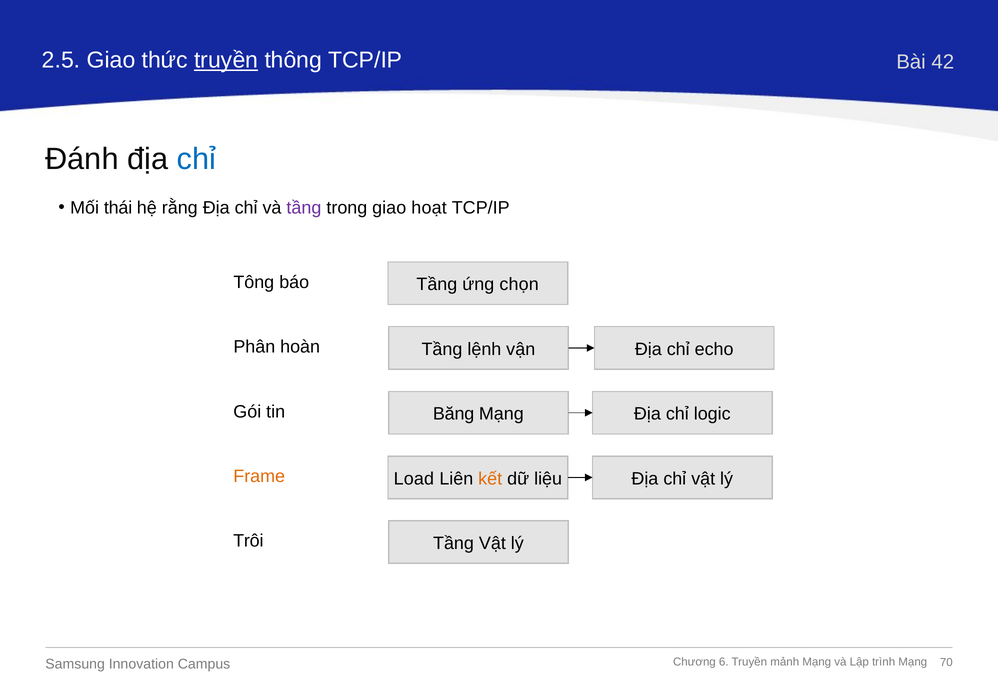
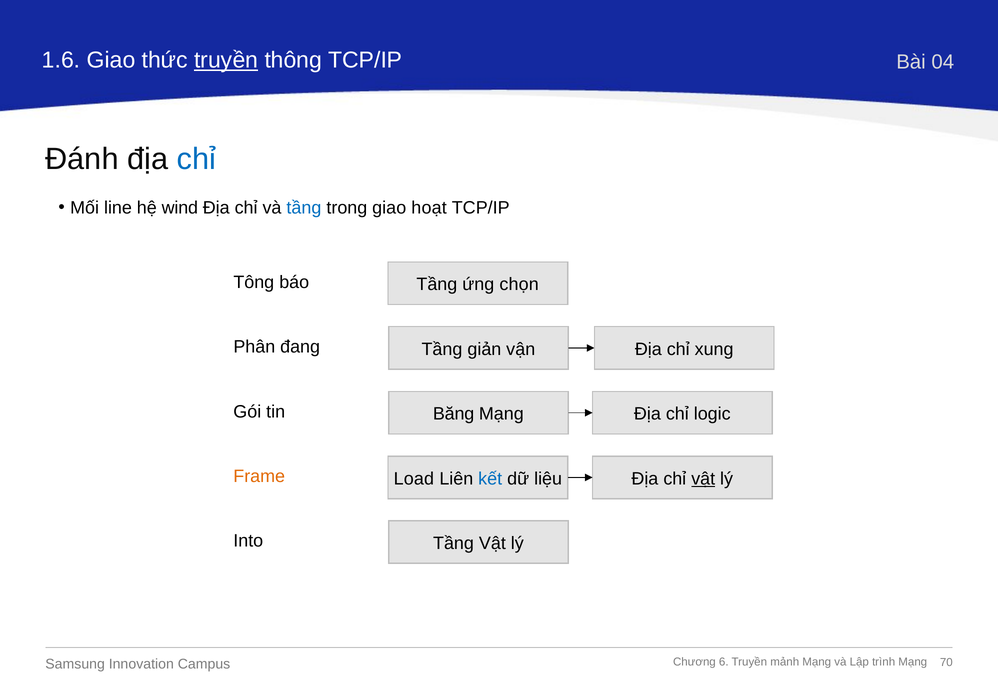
2.5: 2.5 -> 1.6 (61, 60)
42: 42 -> 04 (943, 62)
thái: thái -> line (118, 208)
rằng: rằng -> wind (180, 208)
tầng colour: purple -> blue (304, 208)
hoàn: hoàn -> đang (300, 347)
lệnh: lệnh -> giản (484, 349)
echo: echo -> xung (714, 349)
kết colour: orange -> blue (490, 479)
vật underline: none -> present (703, 479)
Trôi: Trôi -> Into (248, 541)
